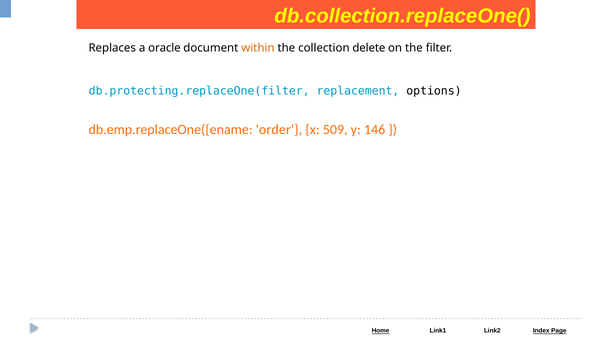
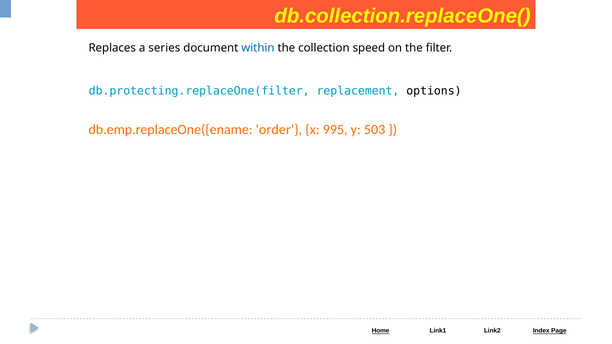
oracle: oracle -> series (164, 48)
within colour: orange -> blue (258, 48)
delete: delete -> speed (369, 48)
509: 509 -> 995 (335, 130)
146: 146 -> 503 (375, 130)
